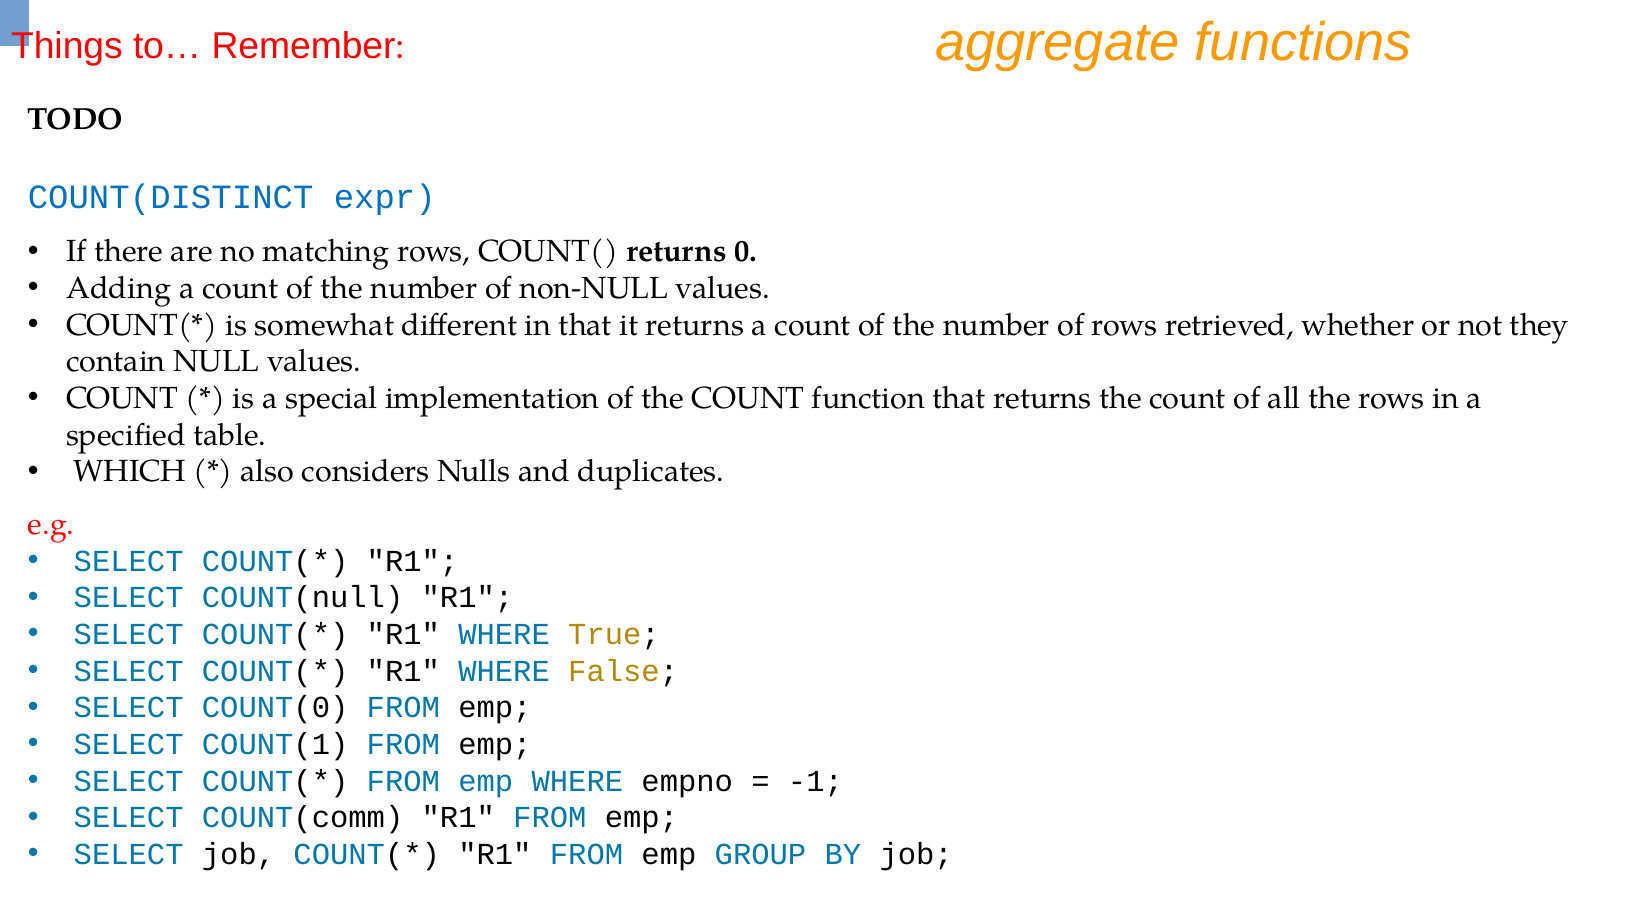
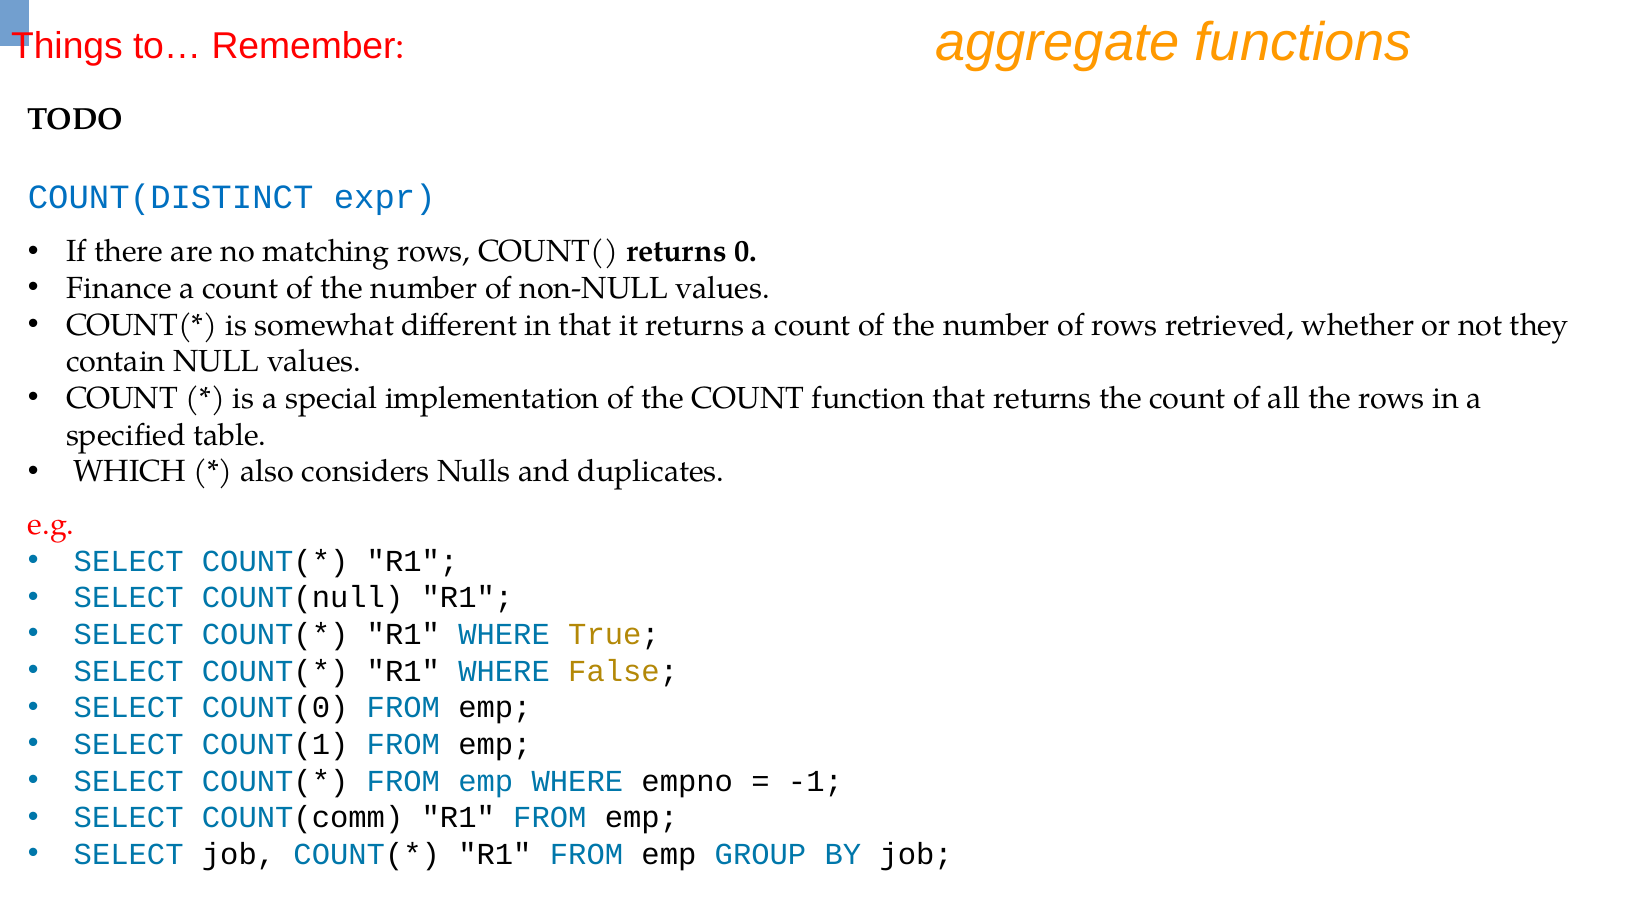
Adding: Adding -> Finance (119, 288)
